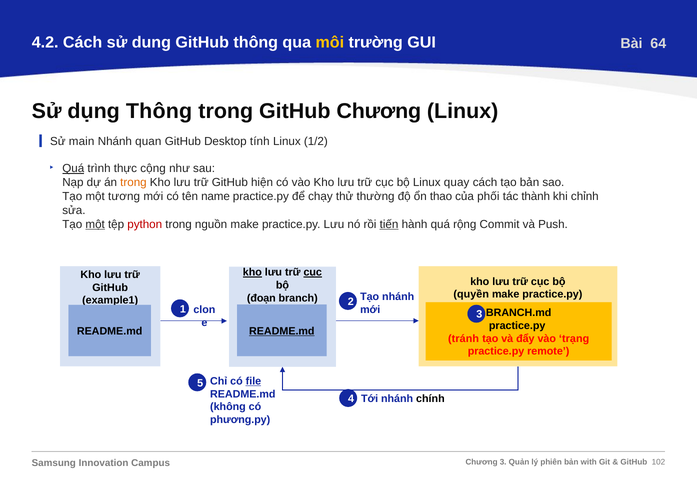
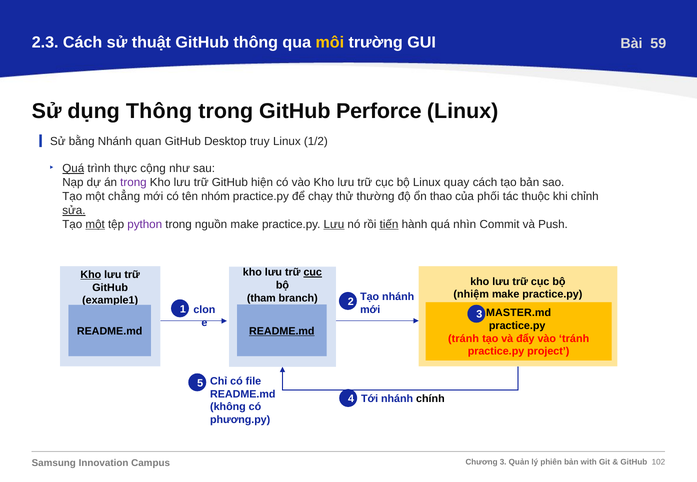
4.2: 4.2 -> 2.3 (45, 42)
dung: dung -> thuật (151, 42)
64: 64 -> 59 (658, 43)
GitHub Chương: Chương -> Perforce (379, 111)
main: main -> bằng (82, 142)
tính: tính -> truy (260, 142)
trong colour: orange -> purple (133, 183)
tương: tương -> chẳng (124, 197)
name: name -> nhóm (216, 197)
thành: thành -> thuộc (536, 197)
sửa underline: none -> present (74, 211)
python colour: red -> purple (145, 225)
Lưu underline: none -> present (334, 225)
rộng: rộng -> nhìn (465, 225)
kho underline: present -> none (252, 273)
Kho underline: none -> present (91, 275)
quyền: quyền -> nhiệm (471, 295)
đoạn: đoạn -> tham (261, 298)
BRANCH.md: BRANCH.md -> MASTER.md (519, 313)
vào trạng: trạng -> tránh (574, 339)
remote: remote -> project (548, 352)
file underline: present -> none (253, 382)
